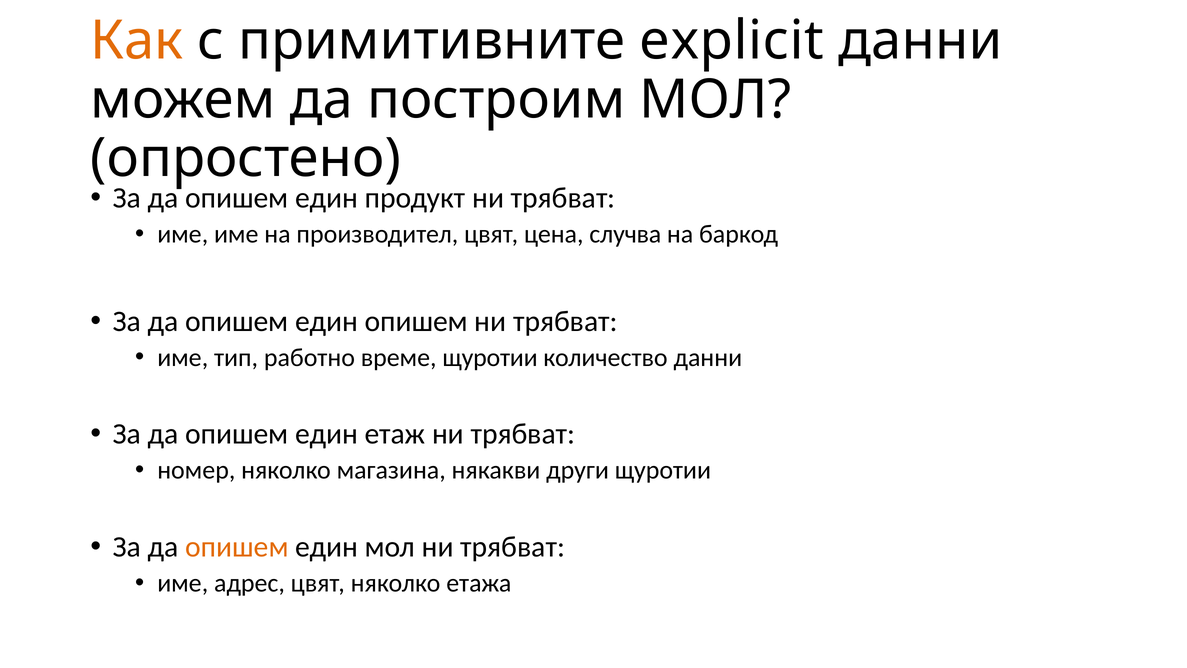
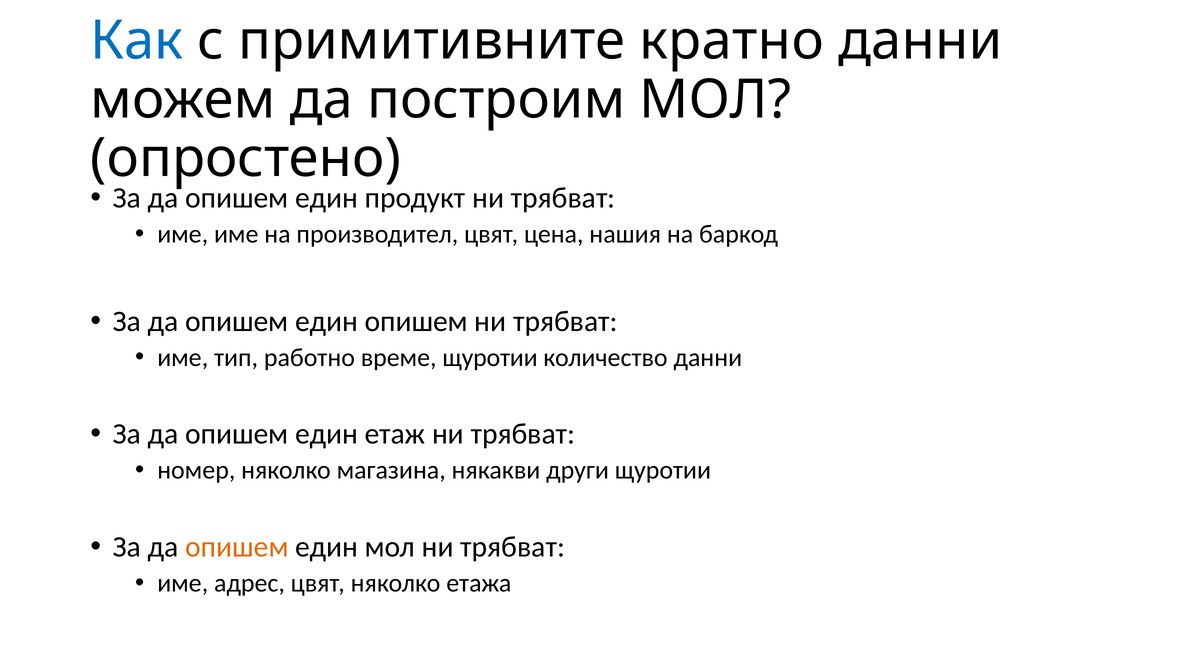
Как colour: orange -> blue (137, 41)
explicit: explicit -> кратно (732, 41)
случва: случва -> нашия (625, 234)
